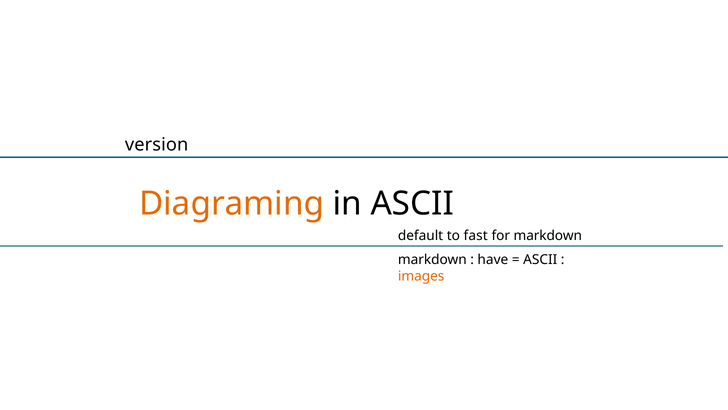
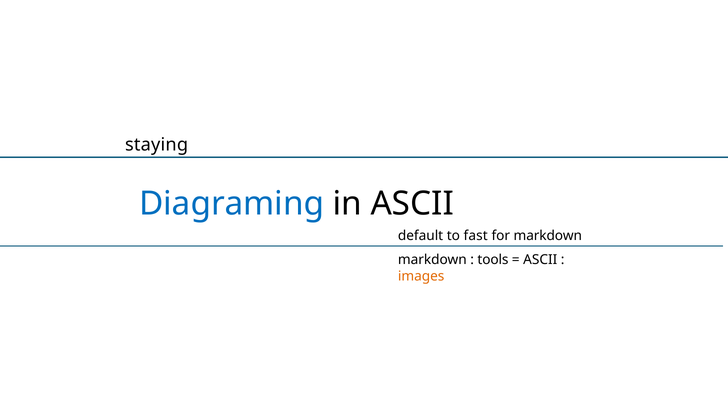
version: version -> staying (157, 144)
Diagraming colour: orange -> blue (232, 203)
have: have -> tools (493, 260)
